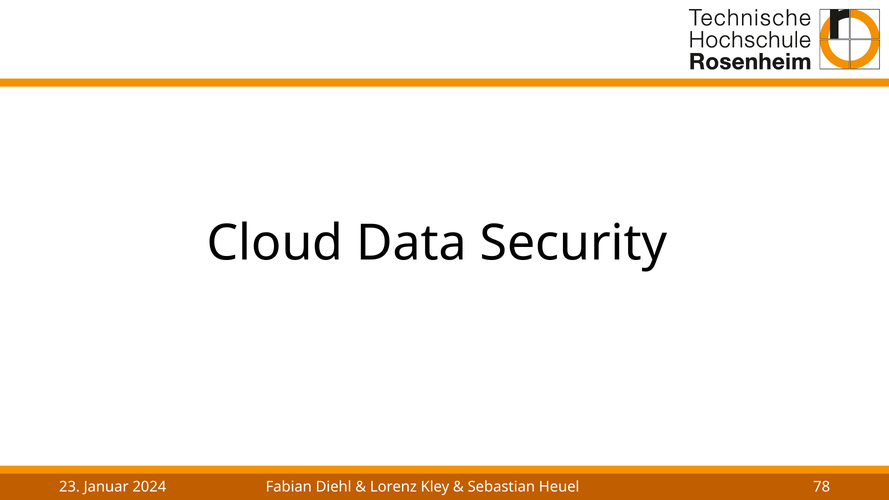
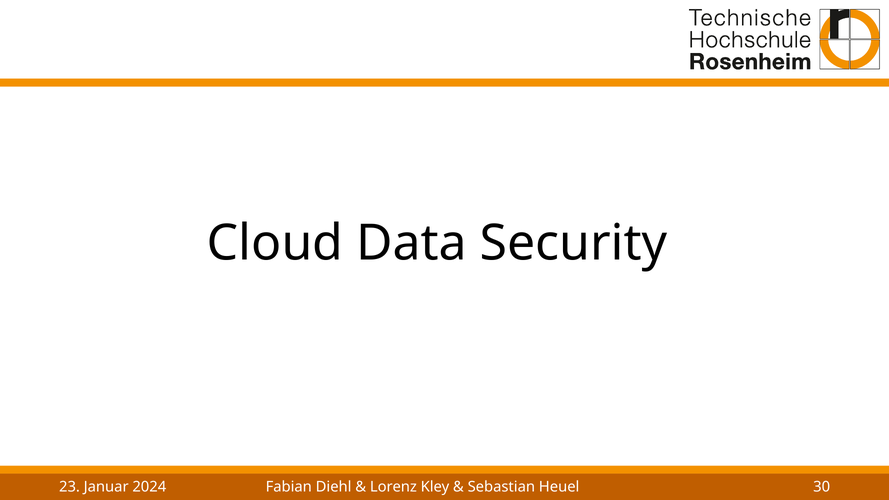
78: 78 -> 30 (822, 487)
